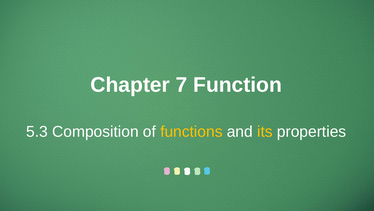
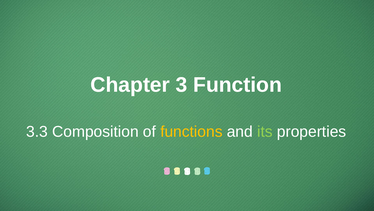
7: 7 -> 3 (182, 85)
5.3: 5.3 -> 3.3 (37, 131)
its colour: yellow -> light green (265, 131)
